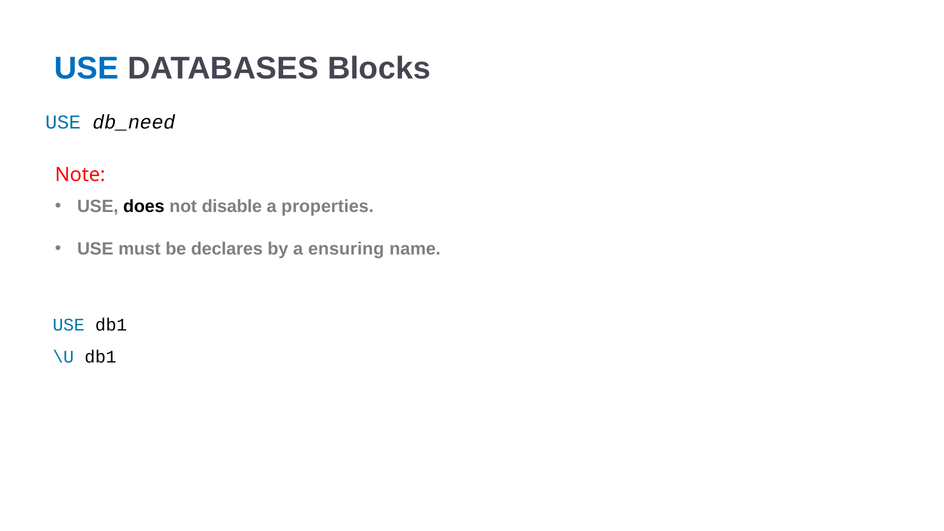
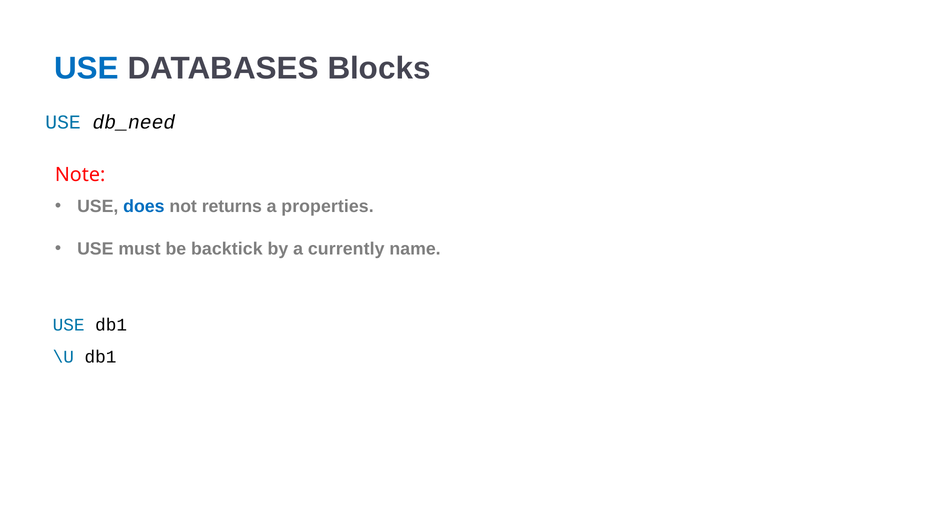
does colour: black -> blue (144, 207)
disable: disable -> returns (232, 207)
declares: declares -> backtick (227, 249)
ensuring: ensuring -> currently (346, 249)
